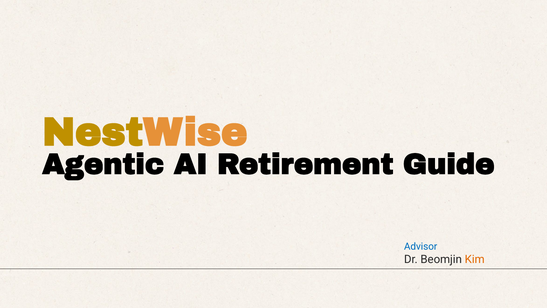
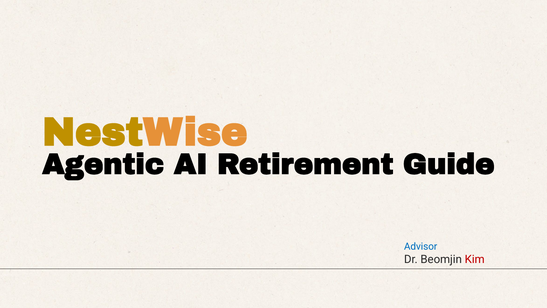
Kim colour: orange -> red (475, 259)
